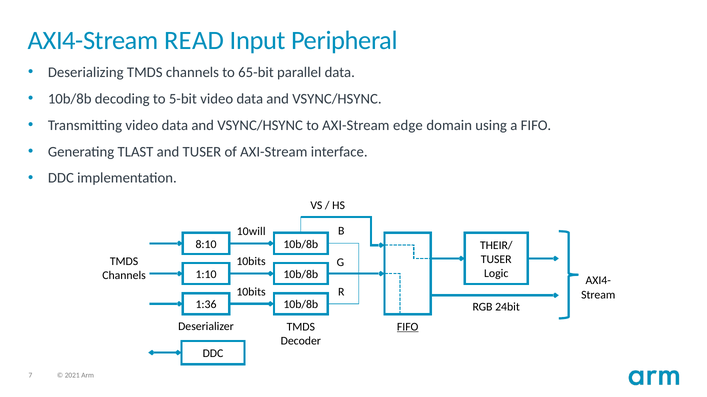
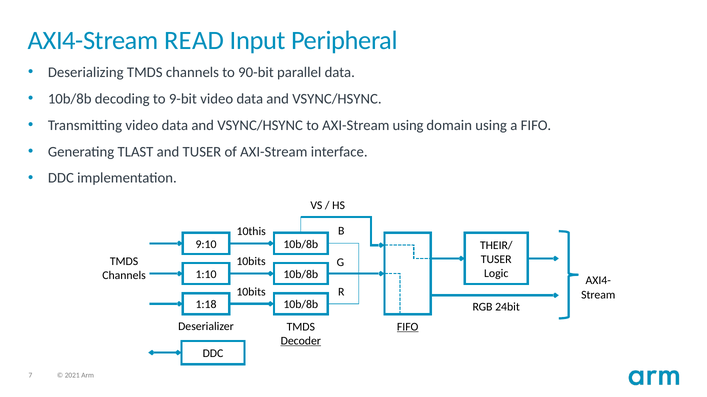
65-bit: 65-bit -> 90-bit (256, 72)
5-bit: 5-bit -> 9-bit (183, 99)
AXI-Stream edge: edge -> using (408, 125)
10will: 10will -> 10this (251, 232)
8:10: 8:10 -> 9:10 (206, 245)
1:36: 1:36 -> 1:18 (206, 305)
Decoder underline: none -> present (301, 341)
